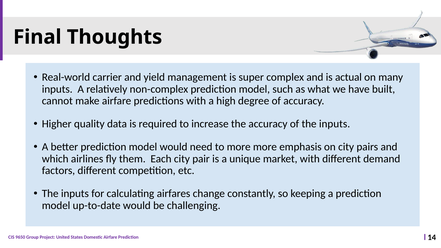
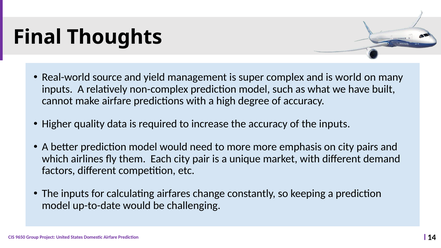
carrier: carrier -> source (107, 77)
actual: actual -> world (348, 77)
